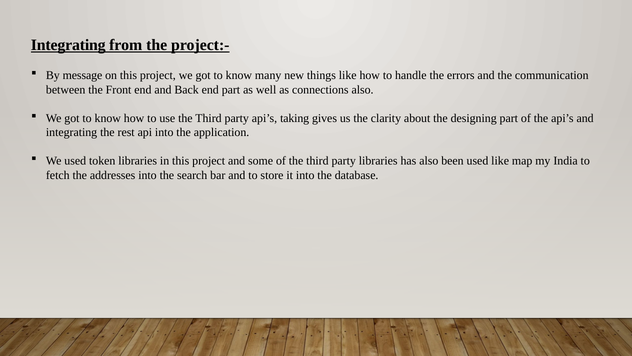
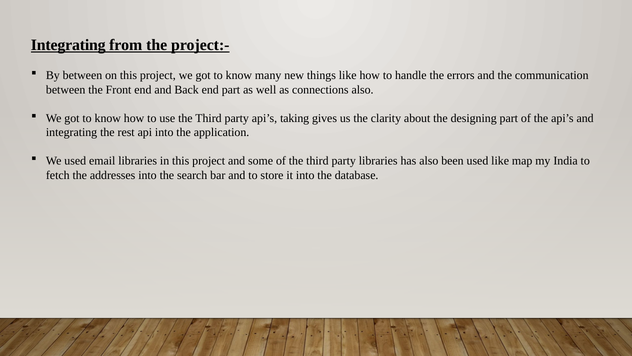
By message: message -> between (82, 75)
token: token -> email (102, 161)
